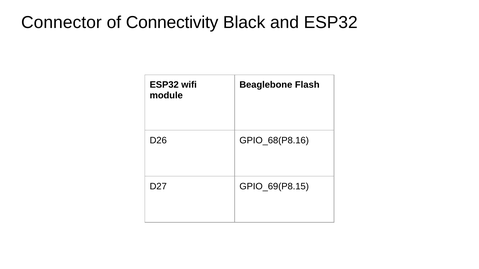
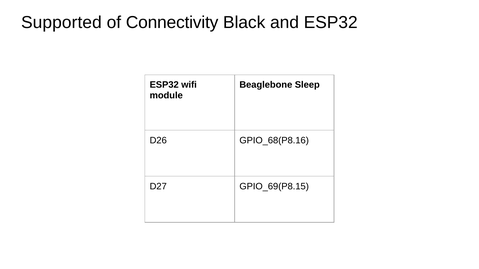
Connector: Connector -> Supported (61, 23)
Flash: Flash -> Sleep (307, 85)
